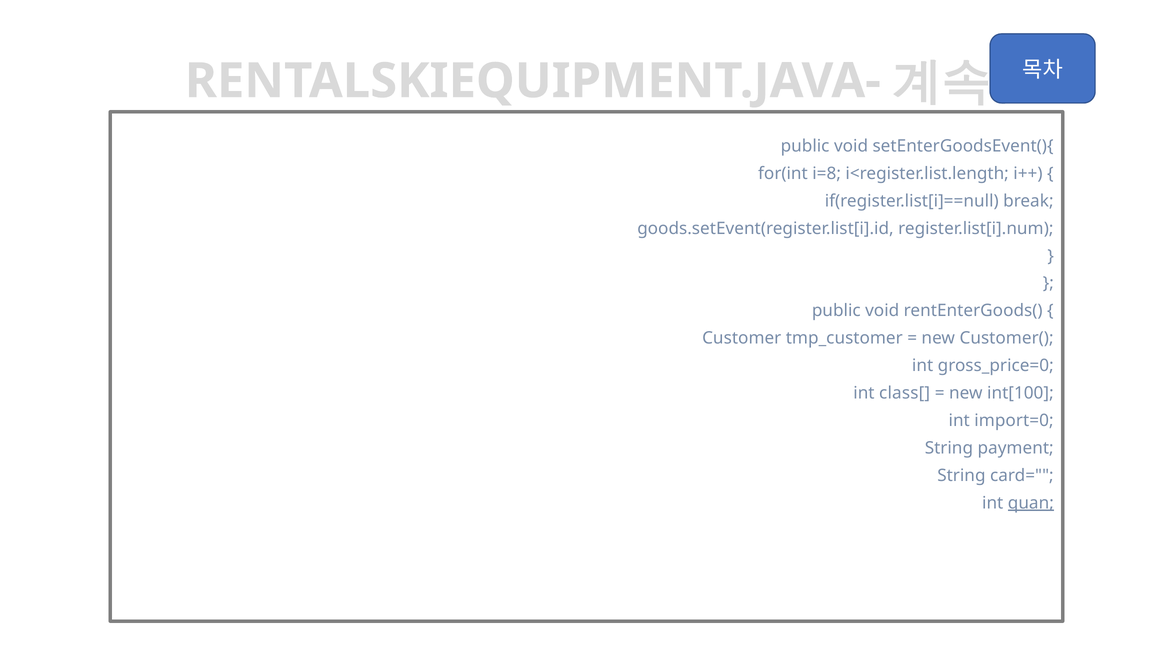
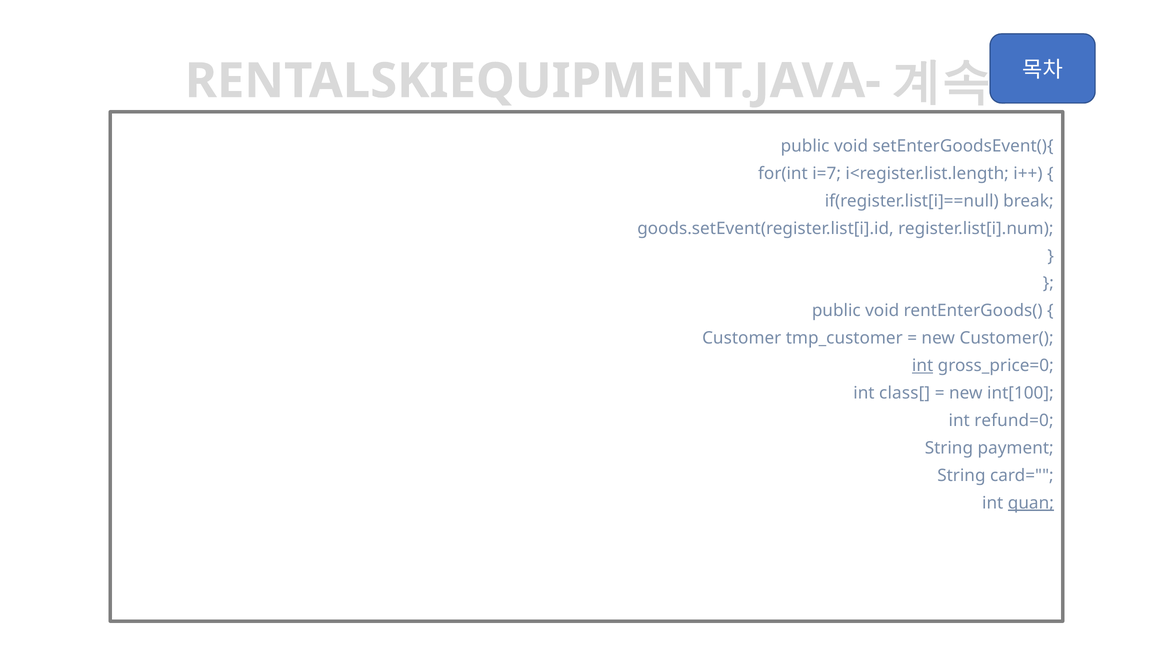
i=8: i=8 -> i=7 (827, 174)
int underline: none -> present (923, 366)
import=0: import=0 -> refund=0 (1014, 421)
